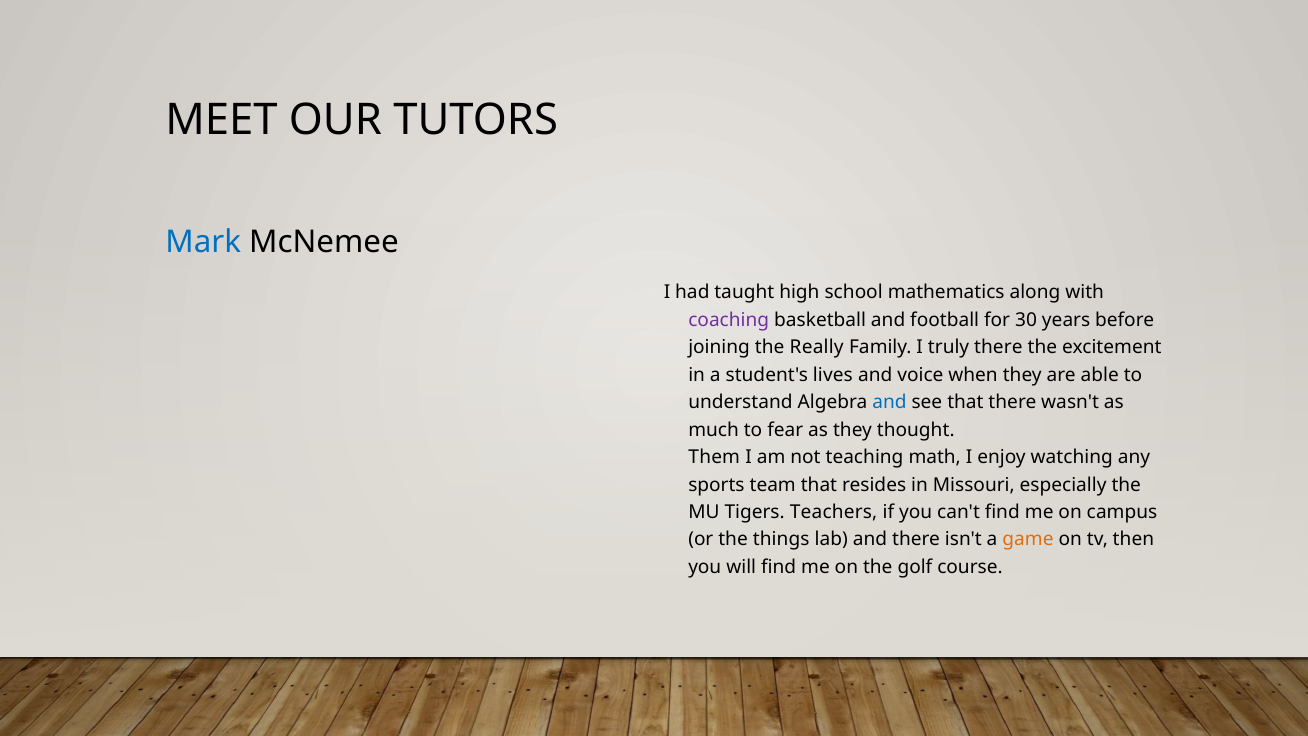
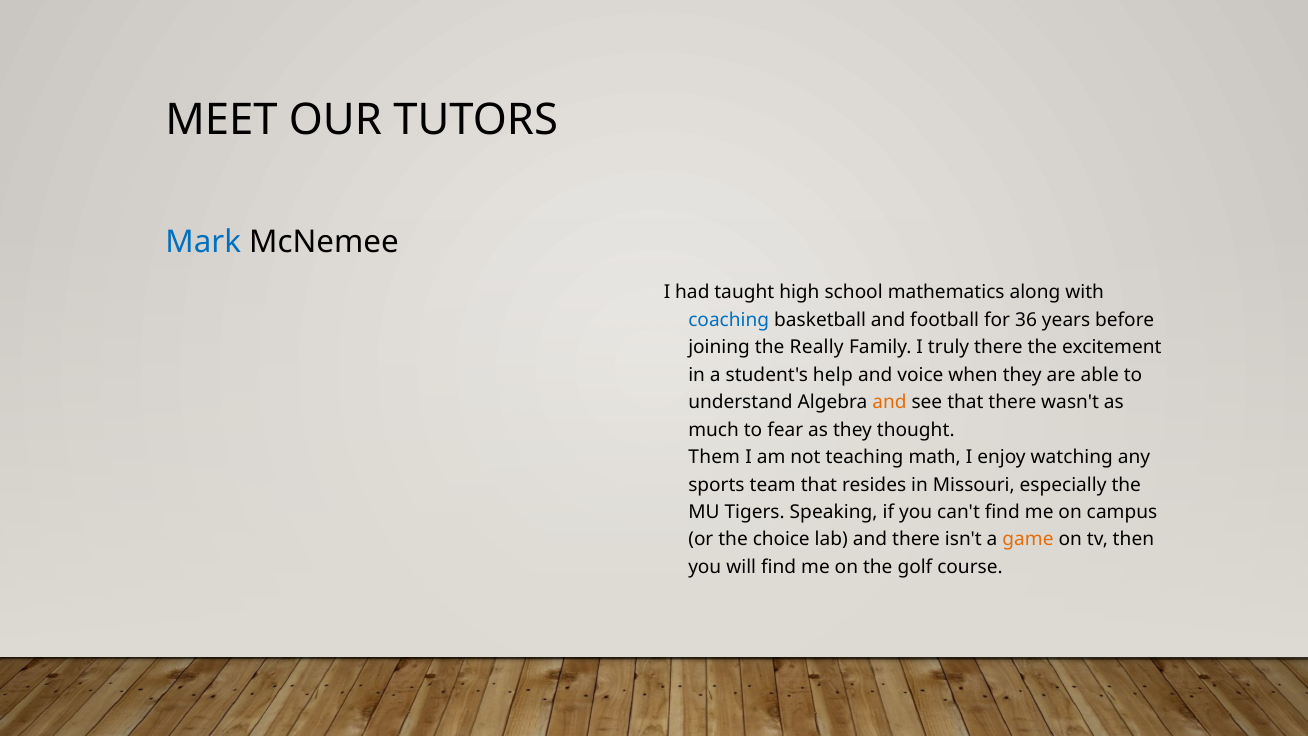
coaching colour: purple -> blue (729, 320)
30: 30 -> 36 (1026, 320)
lives: lives -> help (833, 375)
and colour: blue -> orange (889, 402)
Teachers: Teachers -> Speaking (834, 512)
things: things -> choice (781, 539)
